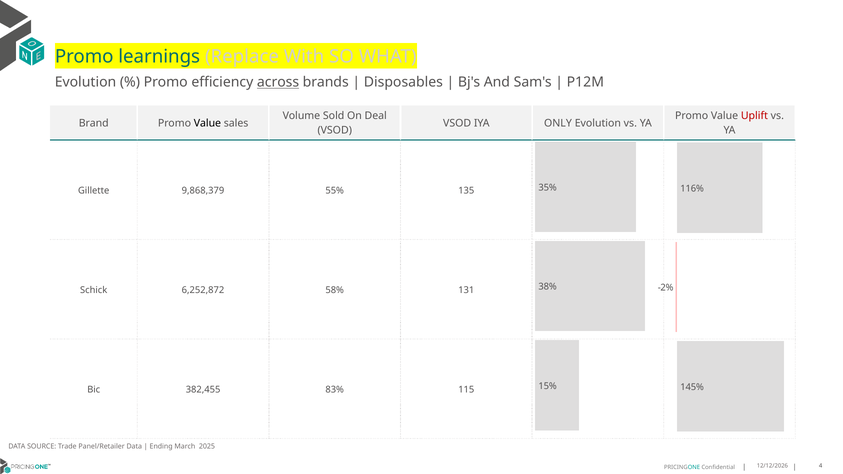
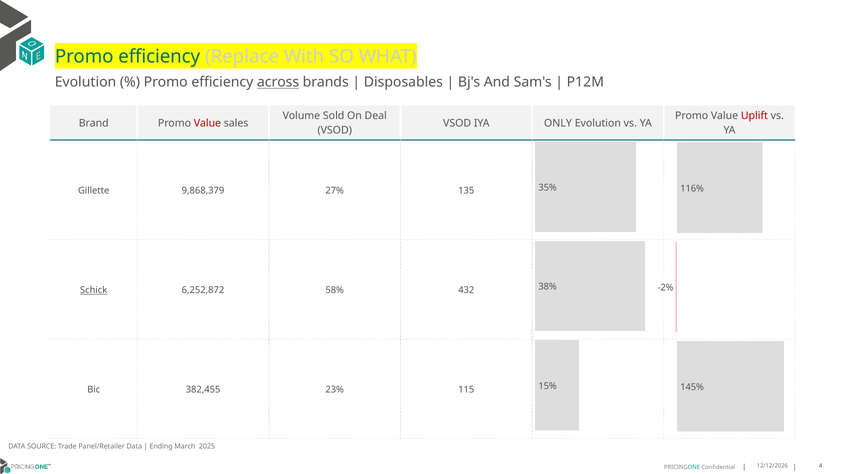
learnings: learnings -> efficiency (159, 57)
Value colour: black -> red (207, 123)
55%: 55% -> 27% (335, 191)
Schick underline: none -> present (94, 290)
131: 131 -> 432 (466, 290)
83%: 83% -> 23% (335, 390)
